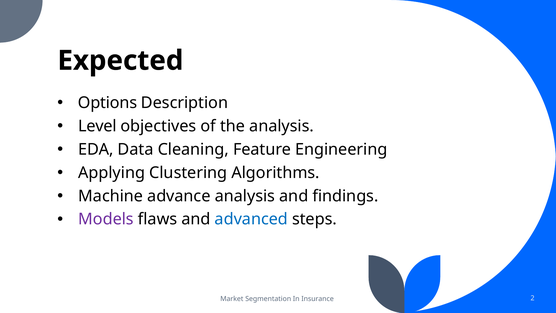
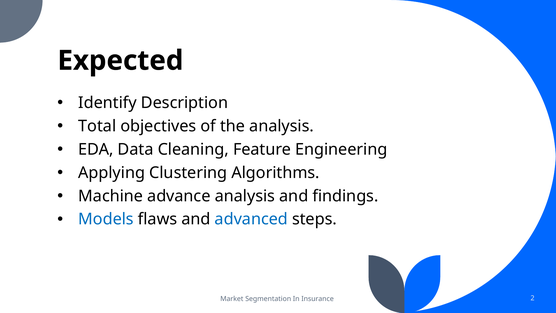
Options: Options -> Identify (108, 103)
Level: Level -> Total (97, 126)
Models colour: purple -> blue (106, 219)
